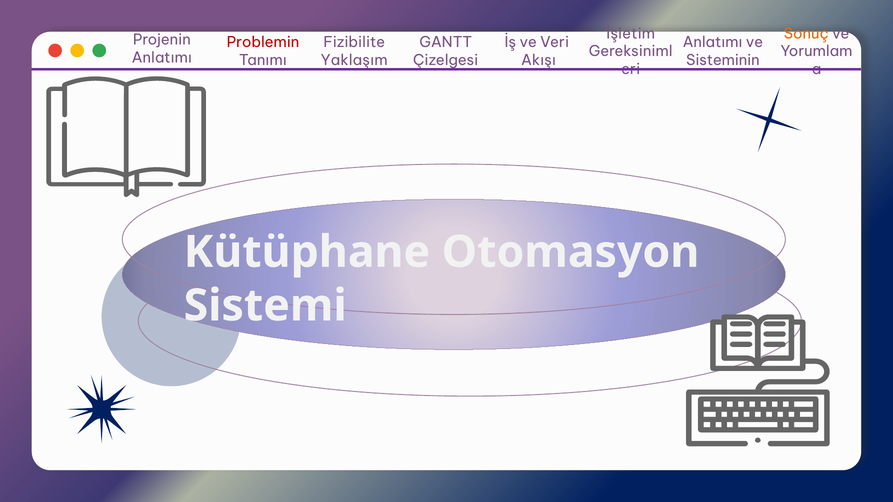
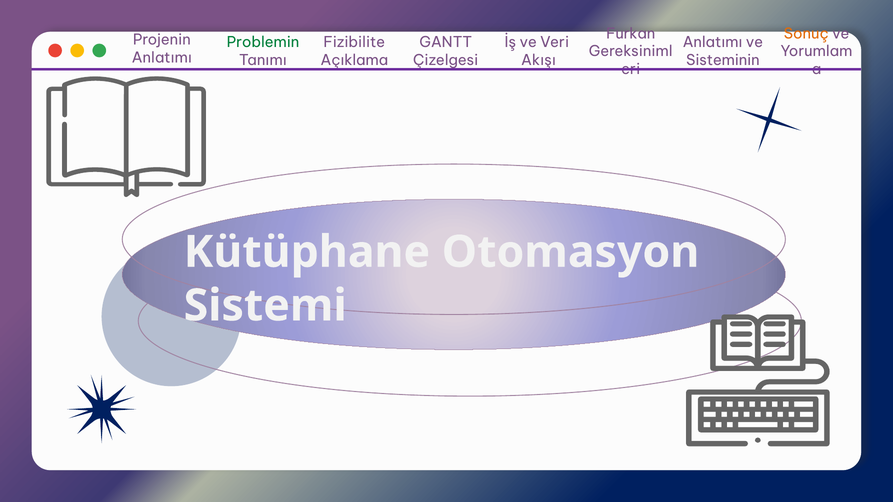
İşletim: İşletim -> Furkan (631, 34)
Problemin colour: red -> green (263, 43)
Yaklaşım: Yaklaşım -> Açıklama (354, 60)
